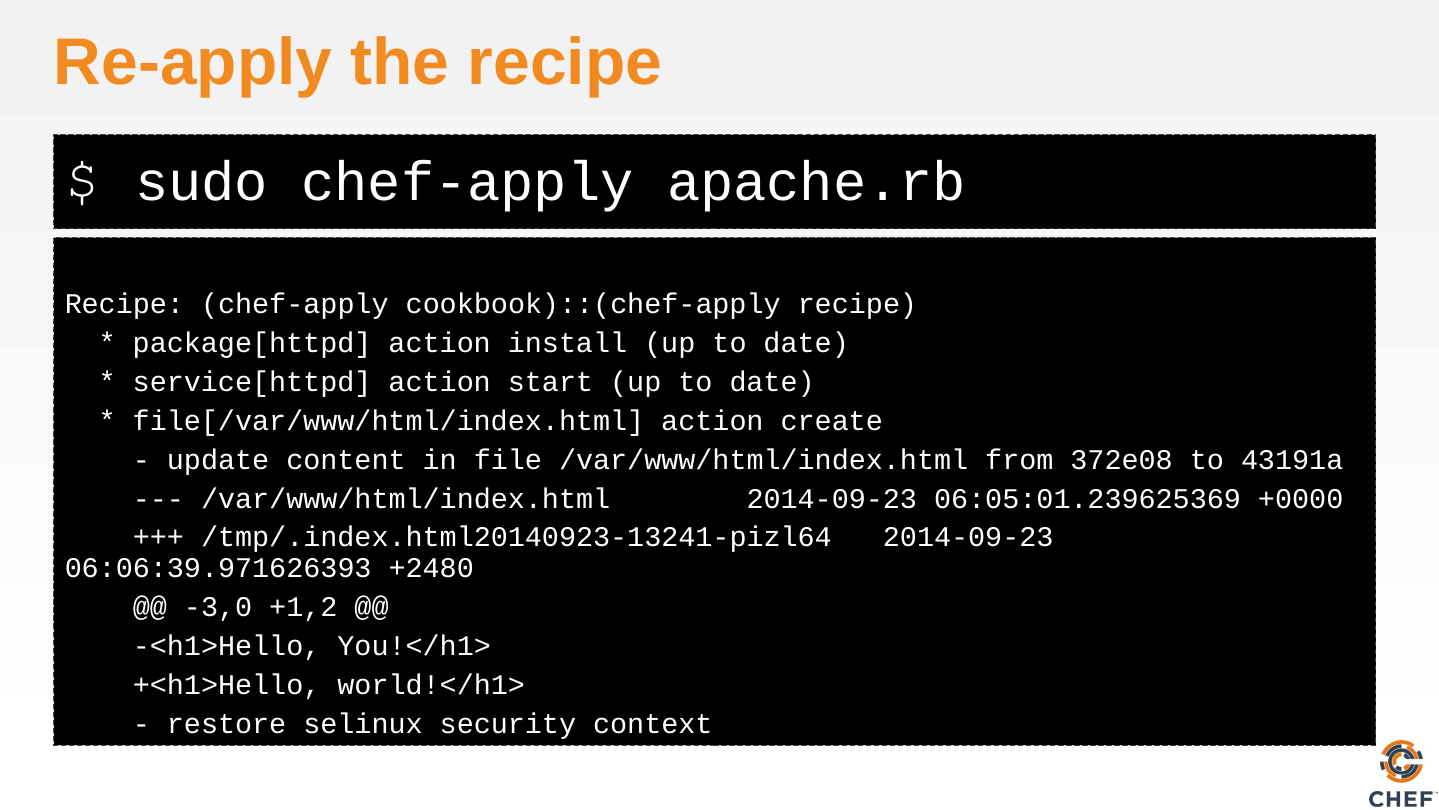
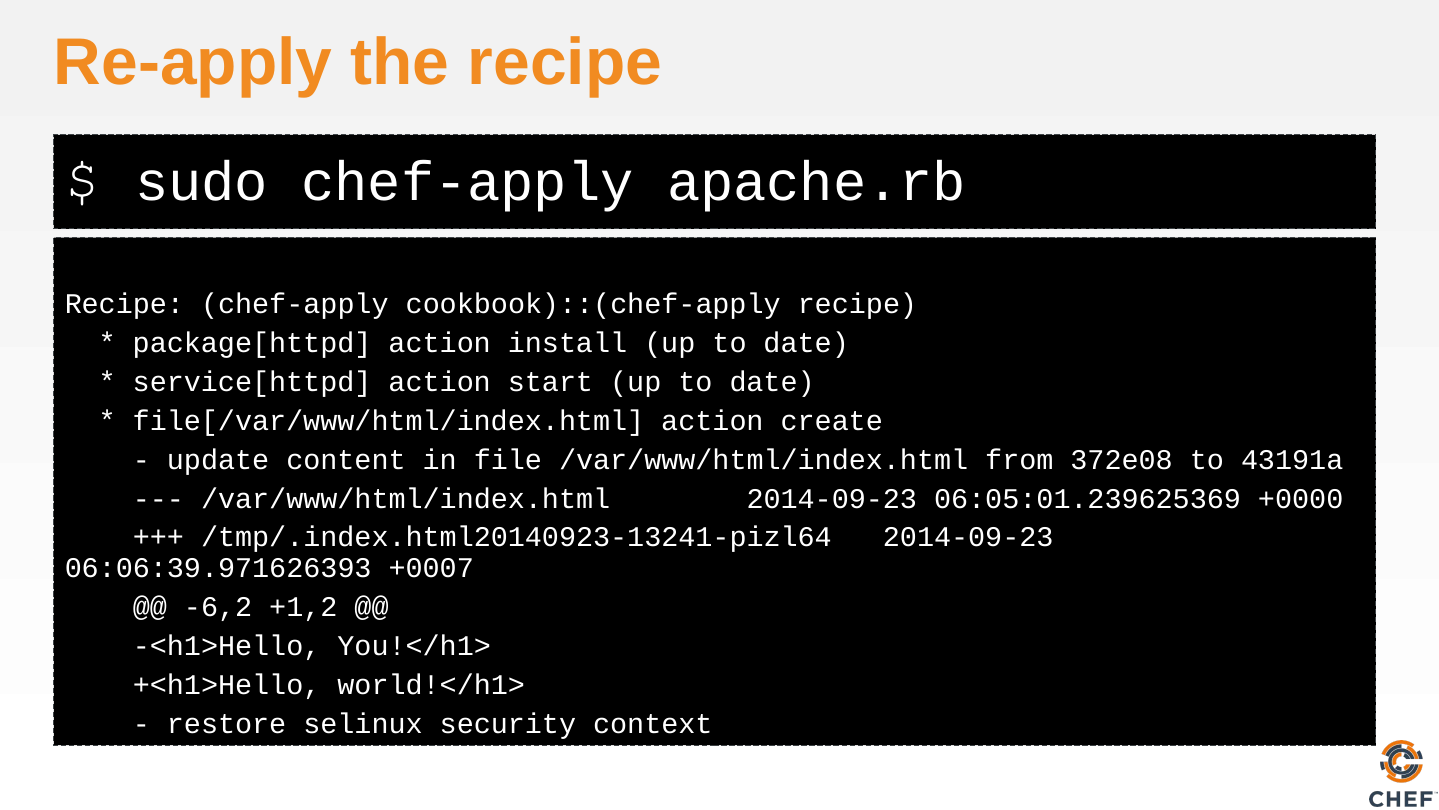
+2480: +2480 -> +0007 (431, 568)
-3,0: -3,0 -> -6,2 (218, 607)
